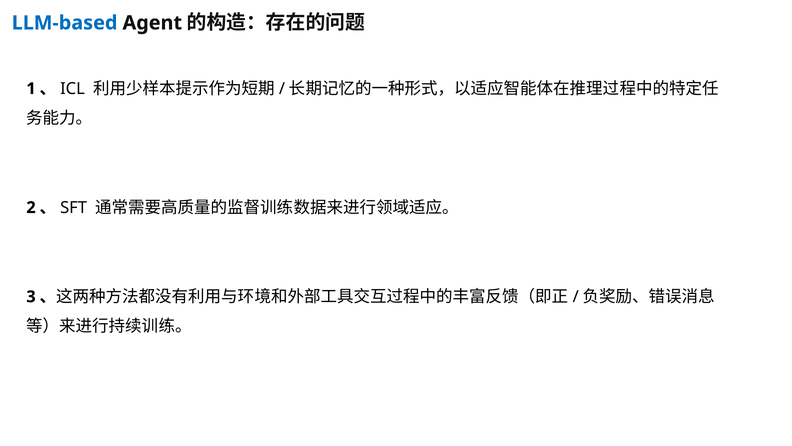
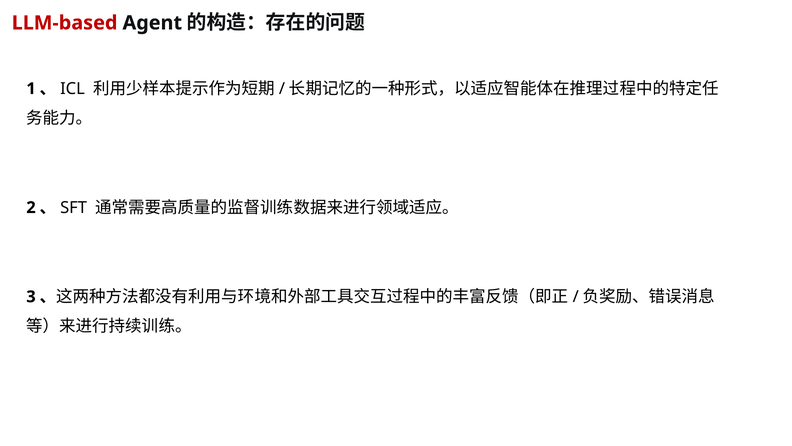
LLM-based colour: blue -> red (65, 23)
